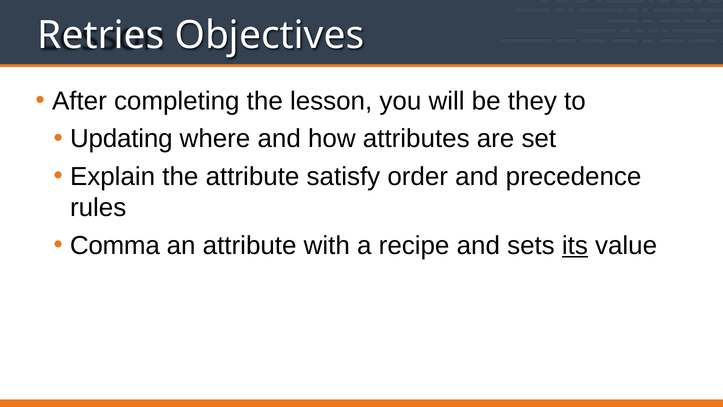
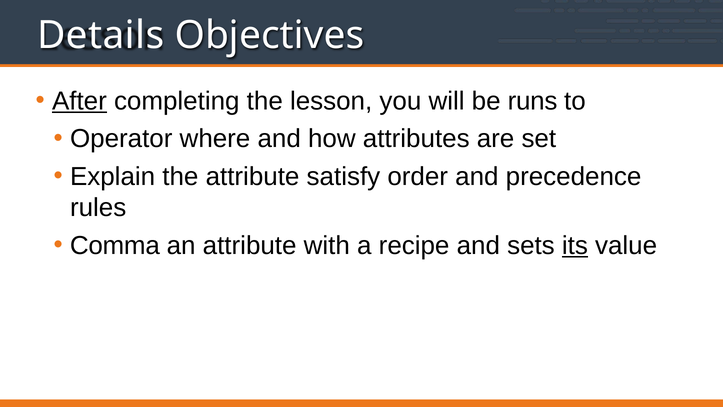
Retries: Retries -> Details (101, 35)
After underline: none -> present (79, 101)
they: they -> runs (533, 101)
Updating: Updating -> Operator (121, 139)
